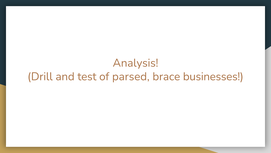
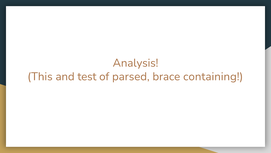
Drill: Drill -> This (40, 76)
businesses: businesses -> containing (213, 76)
